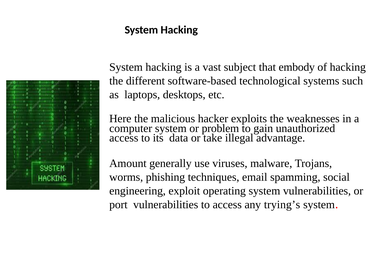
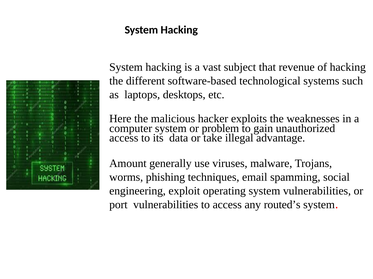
embody: embody -> revenue (297, 67)
trying’s: trying’s -> routed’s (282, 205)
